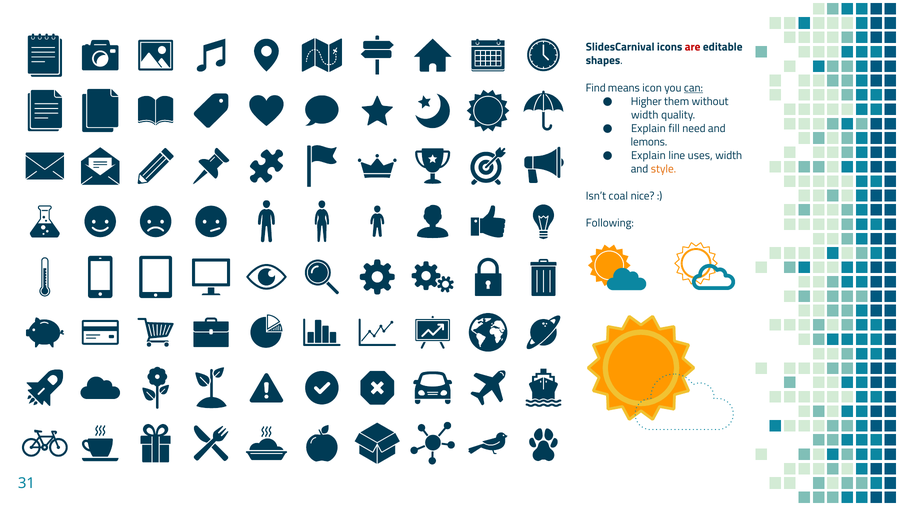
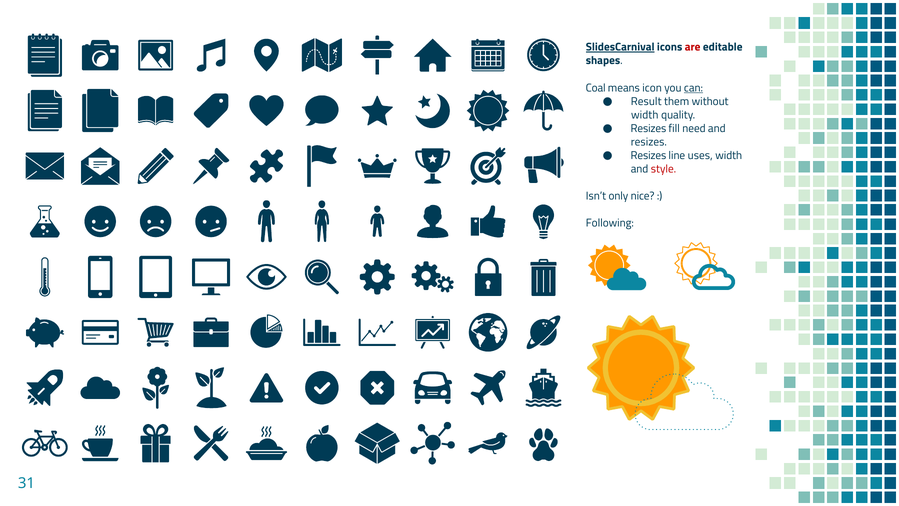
SlidesCarnival underline: none -> present (620, 47)
Find: Find -> Coal (596, 88)
Higher: Higher -> Result (646, 101)
Explain: Explain -> Resizes (648, 128)
lemons: lemons -> resizes (649, 142)
Explain: Explain -> Resizes (648, 155)
style colour: orange -> red (663, 169)
coal: coal -> only (618, 196)
